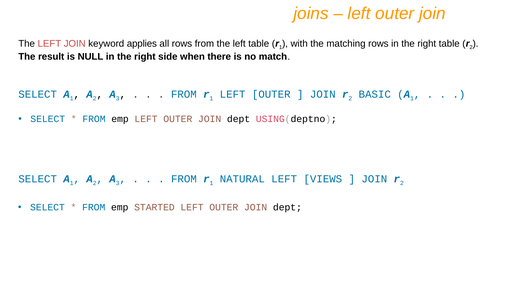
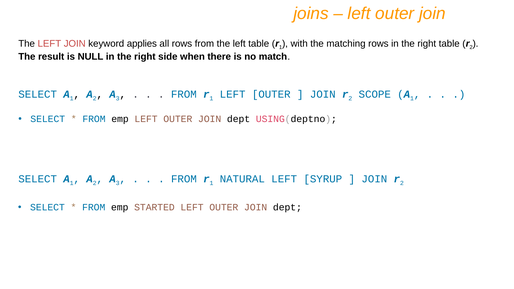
BASIC: BASIC -> SCOPE (375, 94)
VIEWS: VIEWS -> SYRUP (323, 179)
